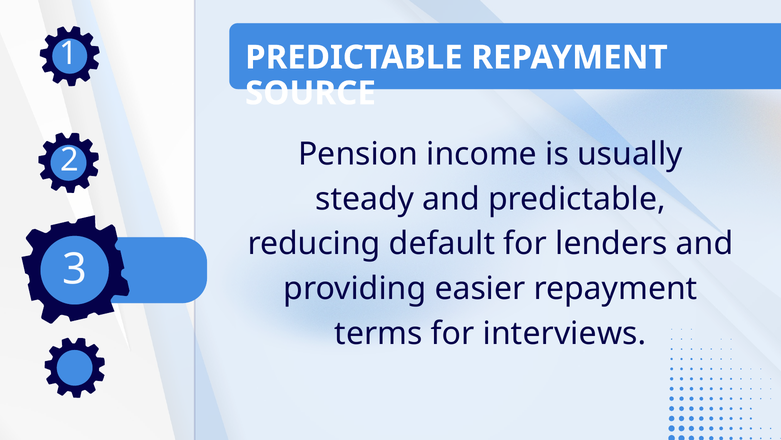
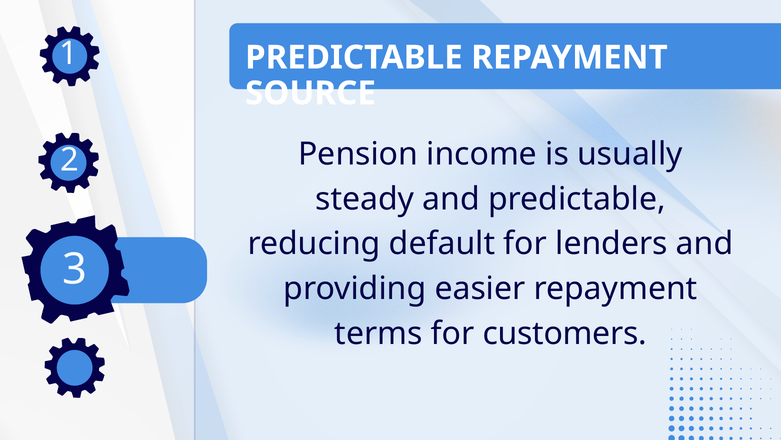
interviews: interviews -> customers (565, 333)
